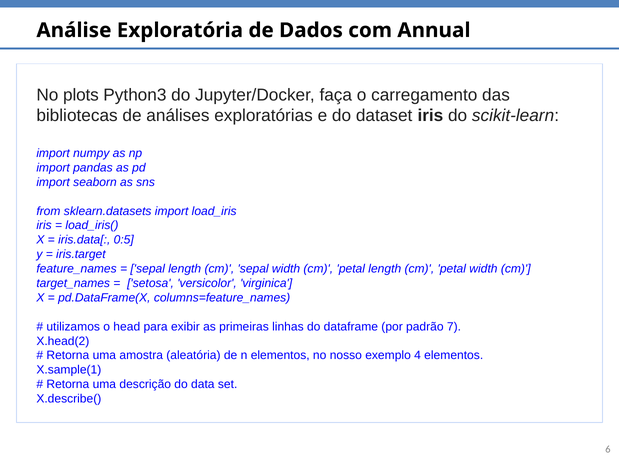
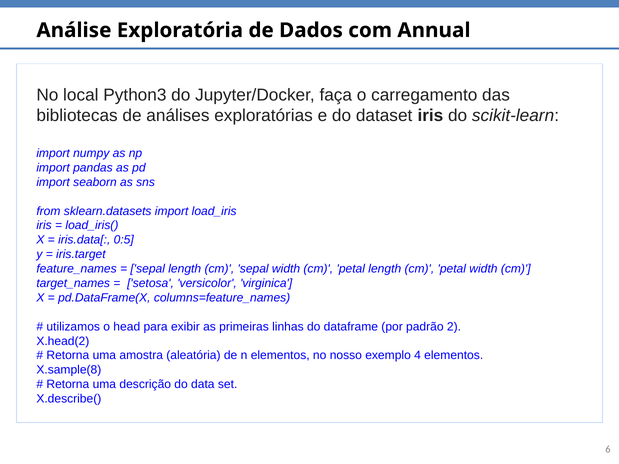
plots: plots -> local (81, 95)
7: 7 -> 2 (454, 327)
X.sample(1: X.sample(1 -> X.sample(8 (69, 370)
